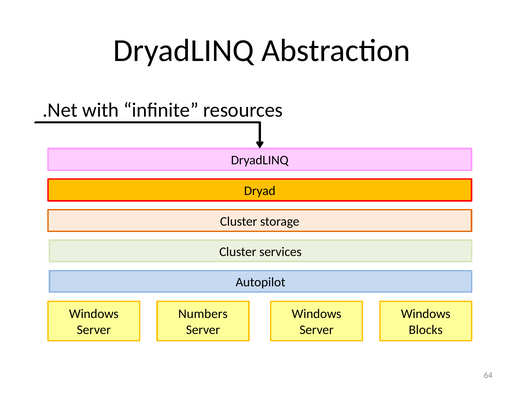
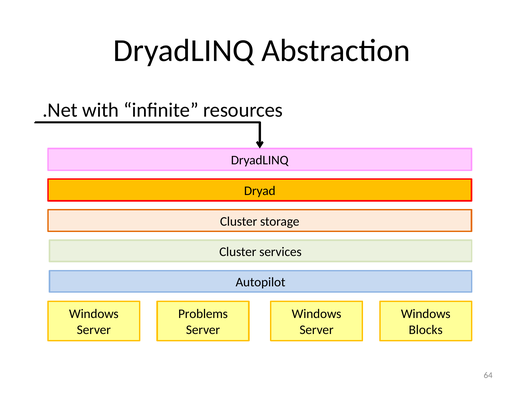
Numbers: Numbers -> Problems (203, 314)
